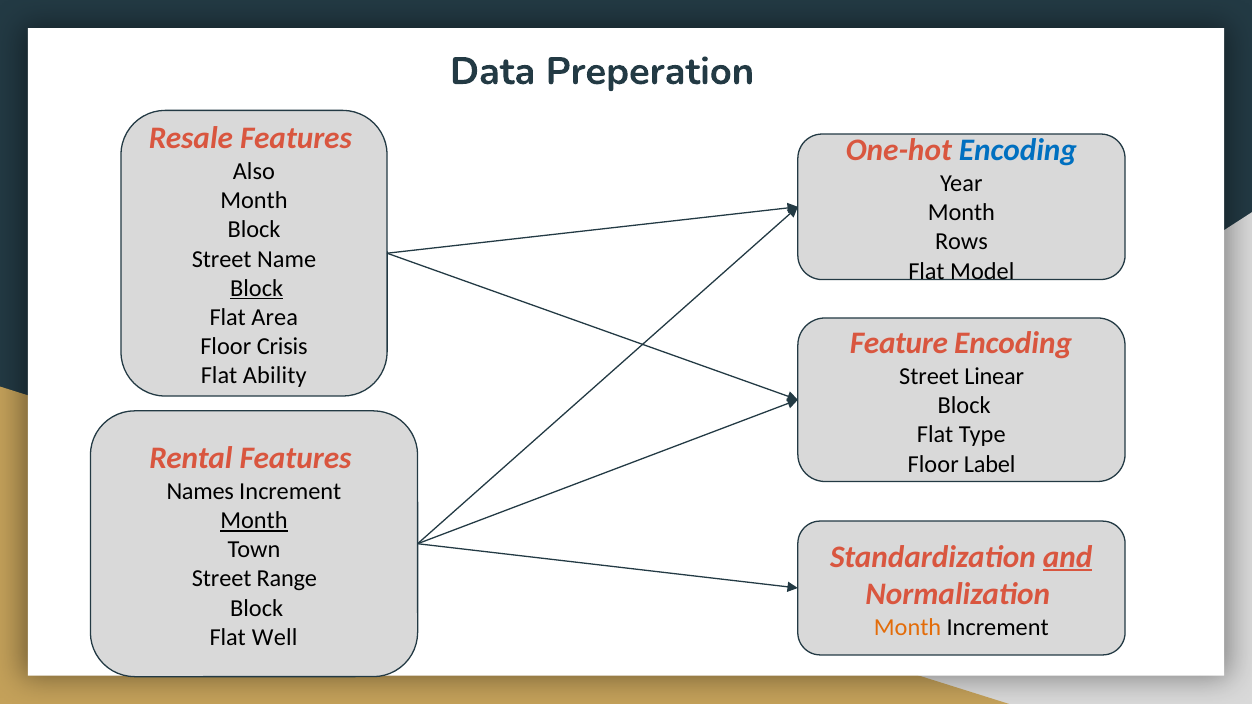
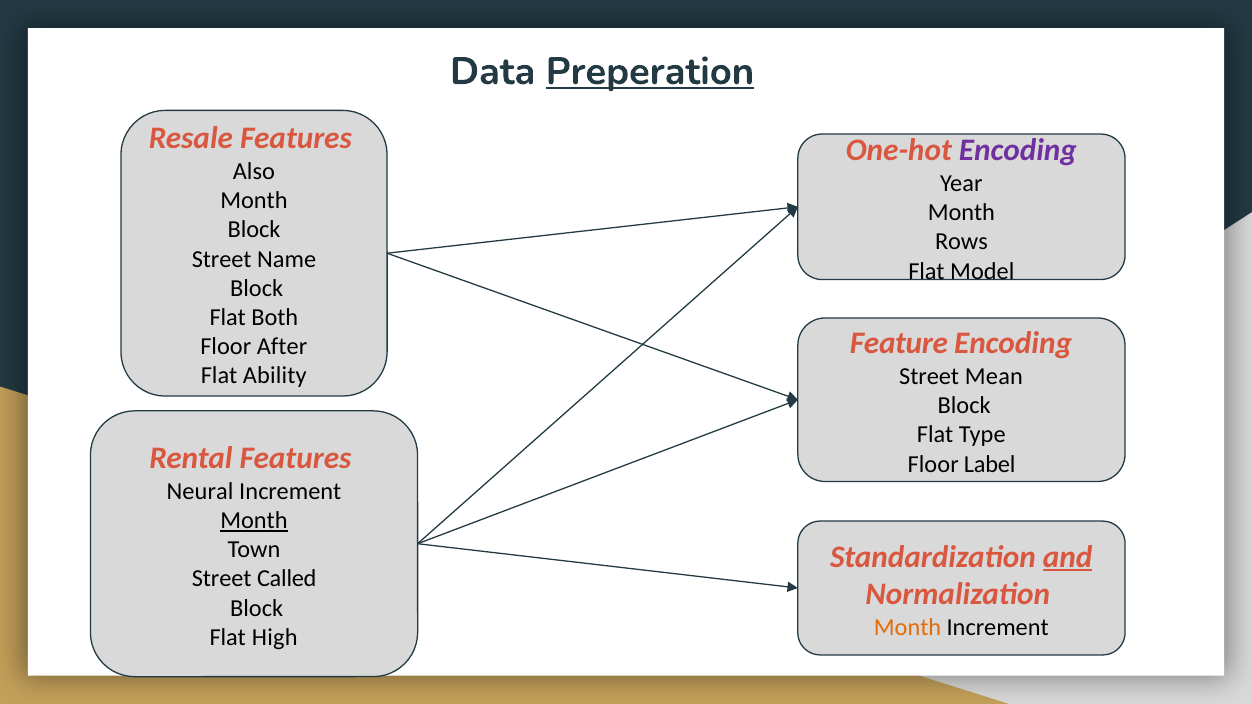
Preperation underline: none -> present (650, 71)
Encoding colour: blue -> purple (1018, 151)
Block underline: present -> none (257, 288)
Area: Area -> Both (275, 318)
Crisis: Crisis -> After (282, 347)
Linear: Linear -> Mean (994, 376)
Names: Names -> Neural (200, 491)
Range: Range -> Called (287, 579)
Well: Well -> High (275, 637)
